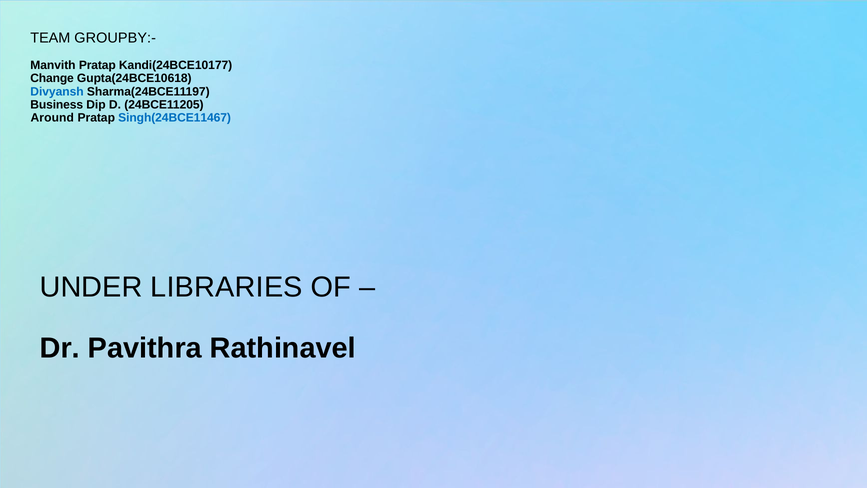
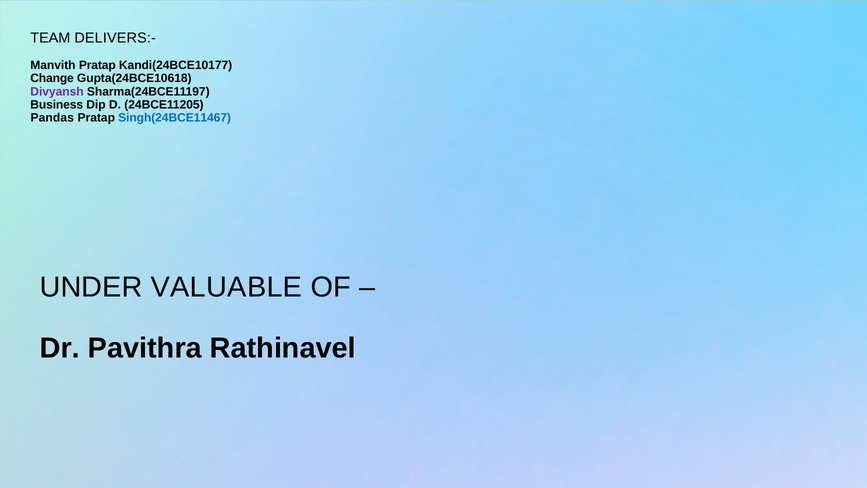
GROUPBY:-: GROUPBY:- -> DELIVERS:- (115, 38)
Divyansh colour: blue -> purple (57, 91)
Around: Around -> Pandas (52, 118)
LIBRARIES: LIBRARIES -> VALUABLE (227, 287)
